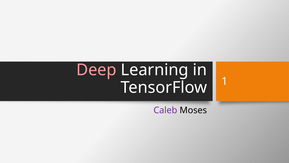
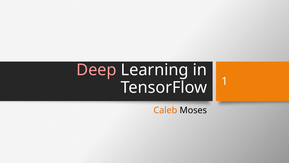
Caleb colour: purple -> orange (165, 110)
